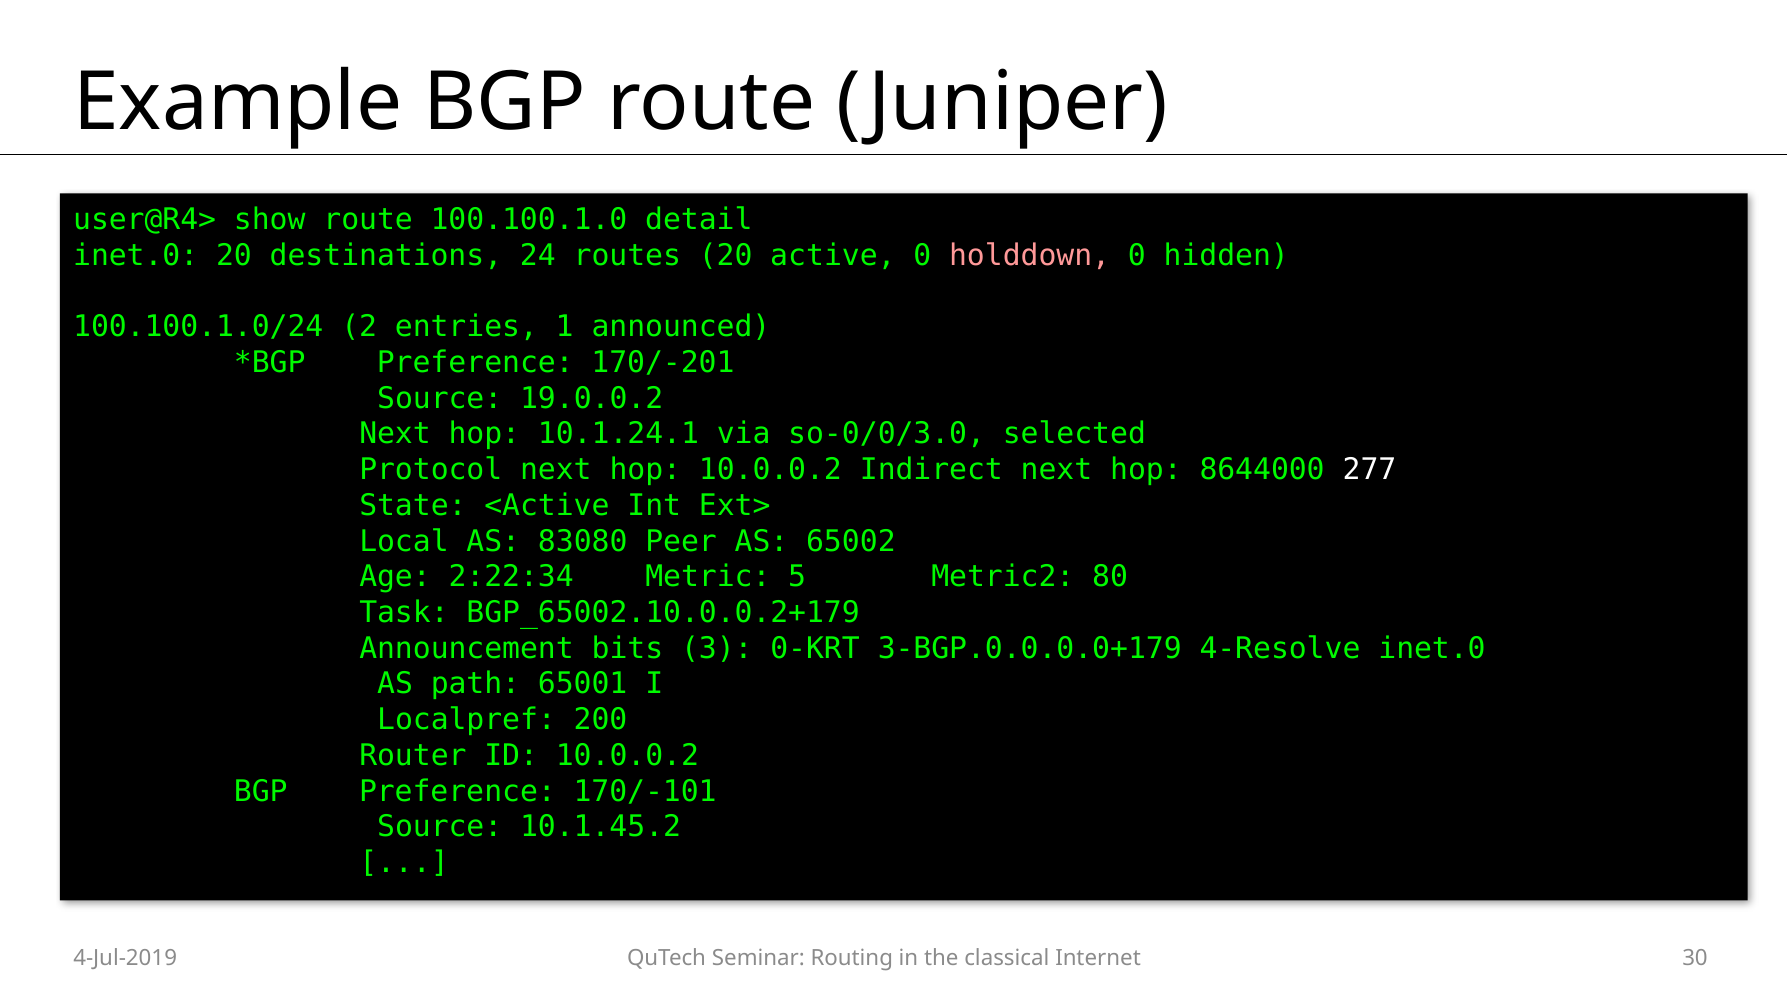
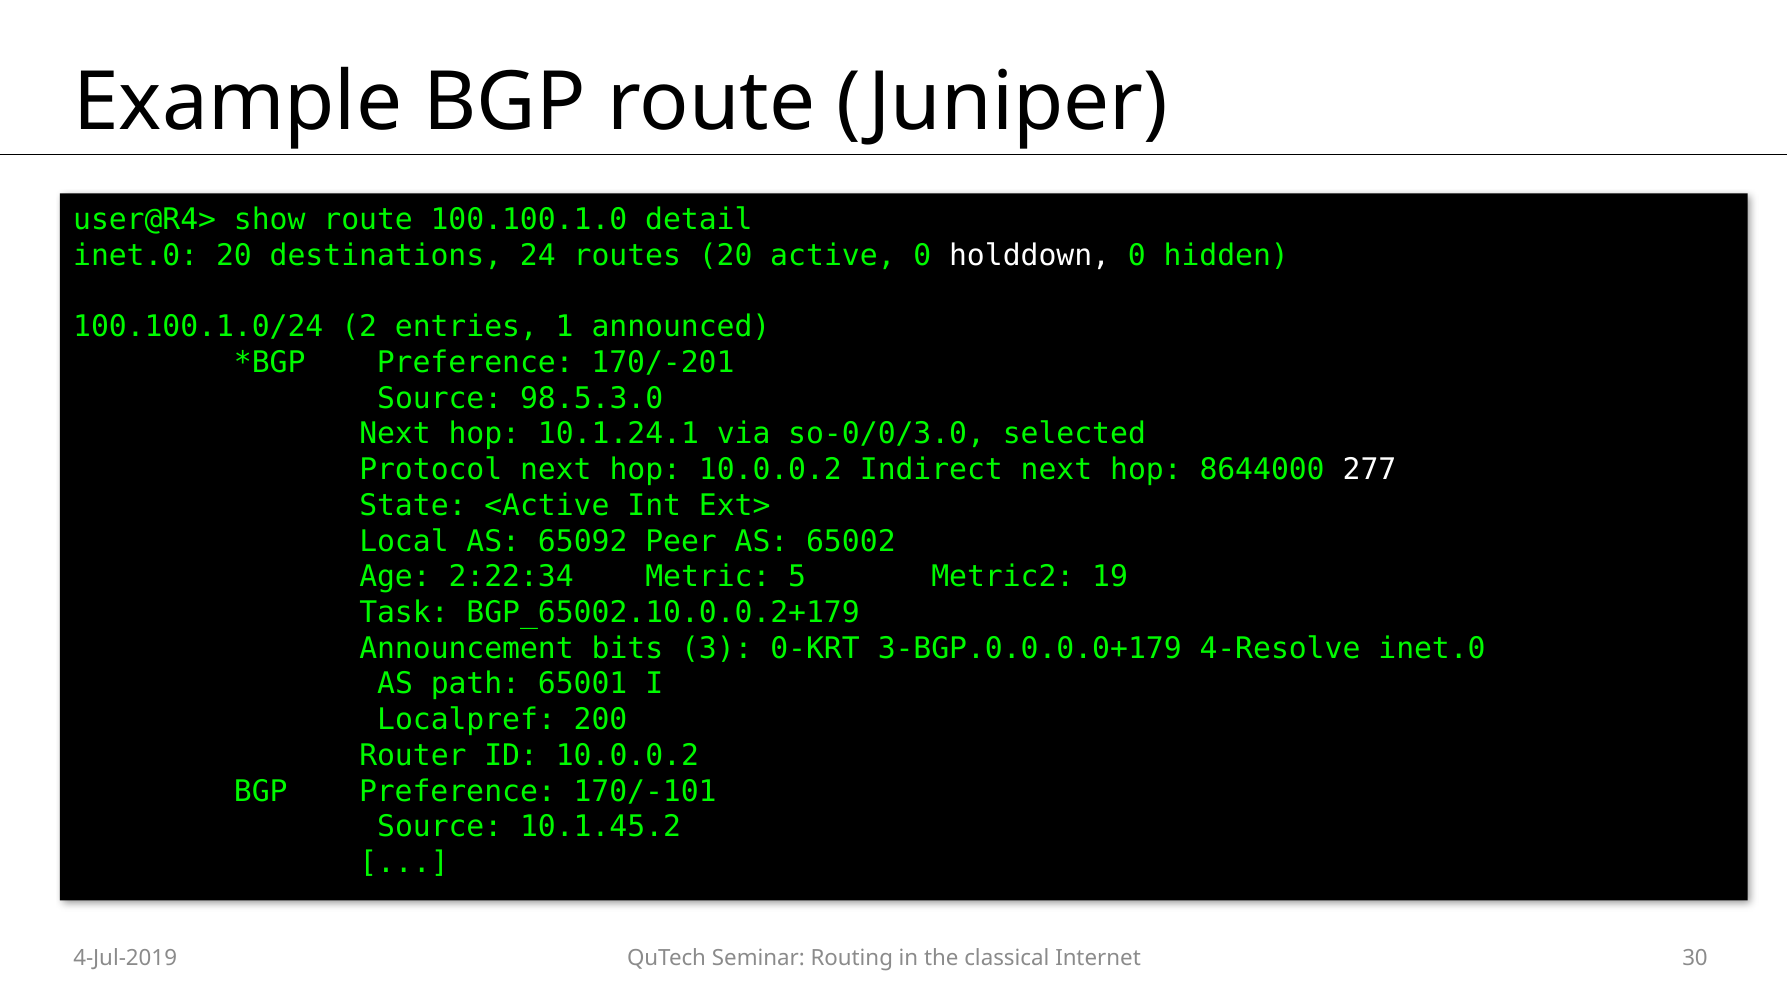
holddown colour: pink -> white (1030, 256)
19.0.0.2: 19.0.0.2 -> 98.5.3.0 (592, 398)
83080: 83080 -> 65092 (583, 541)
80: 80 -> 19 (1110, 577)
